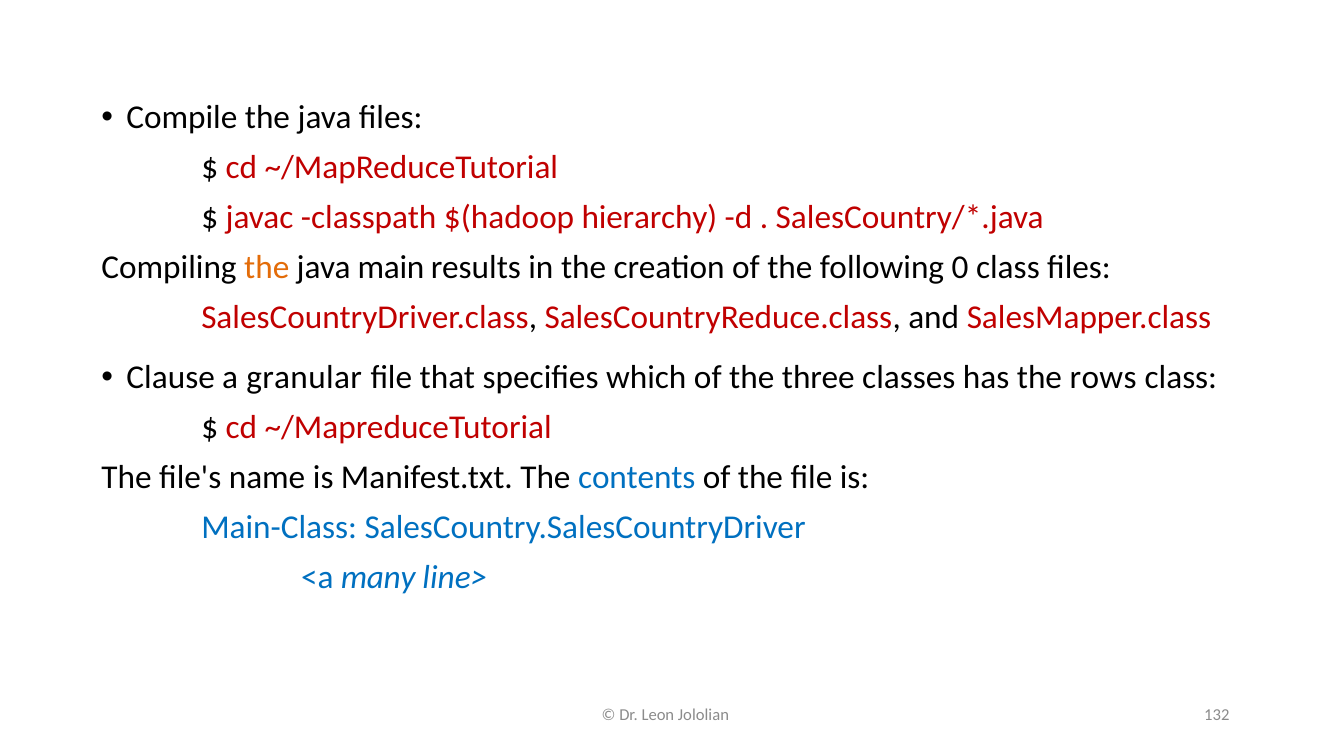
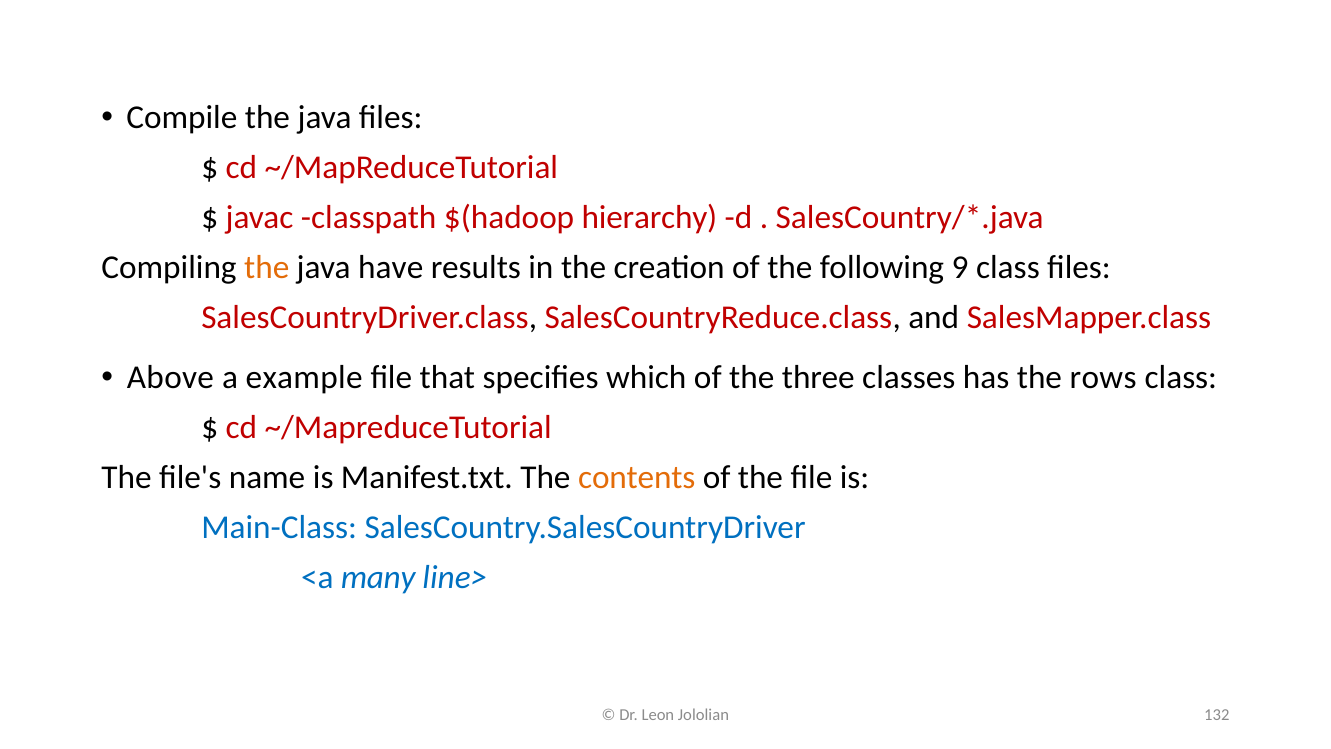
main: main -> have (391, 267)
0: 0 -> 9 (960, 267)
Clause: Clause -> Above (170, 378)
granular: granular -> example (304, 378)
contents colour: blue -> orange (637, 477)
